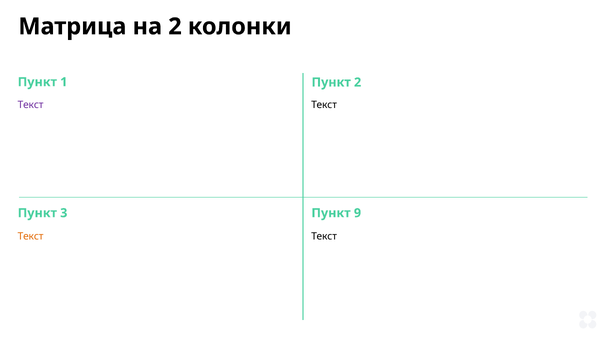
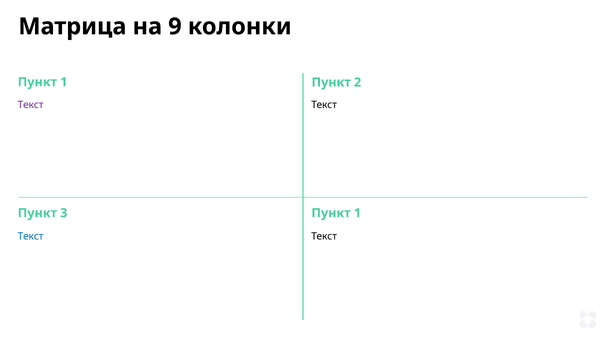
на 2: 2 -> 9 (175, 27)
9: 9 -> 1 (357, 213)
Текст colour: orange -> blue (31, 236)
